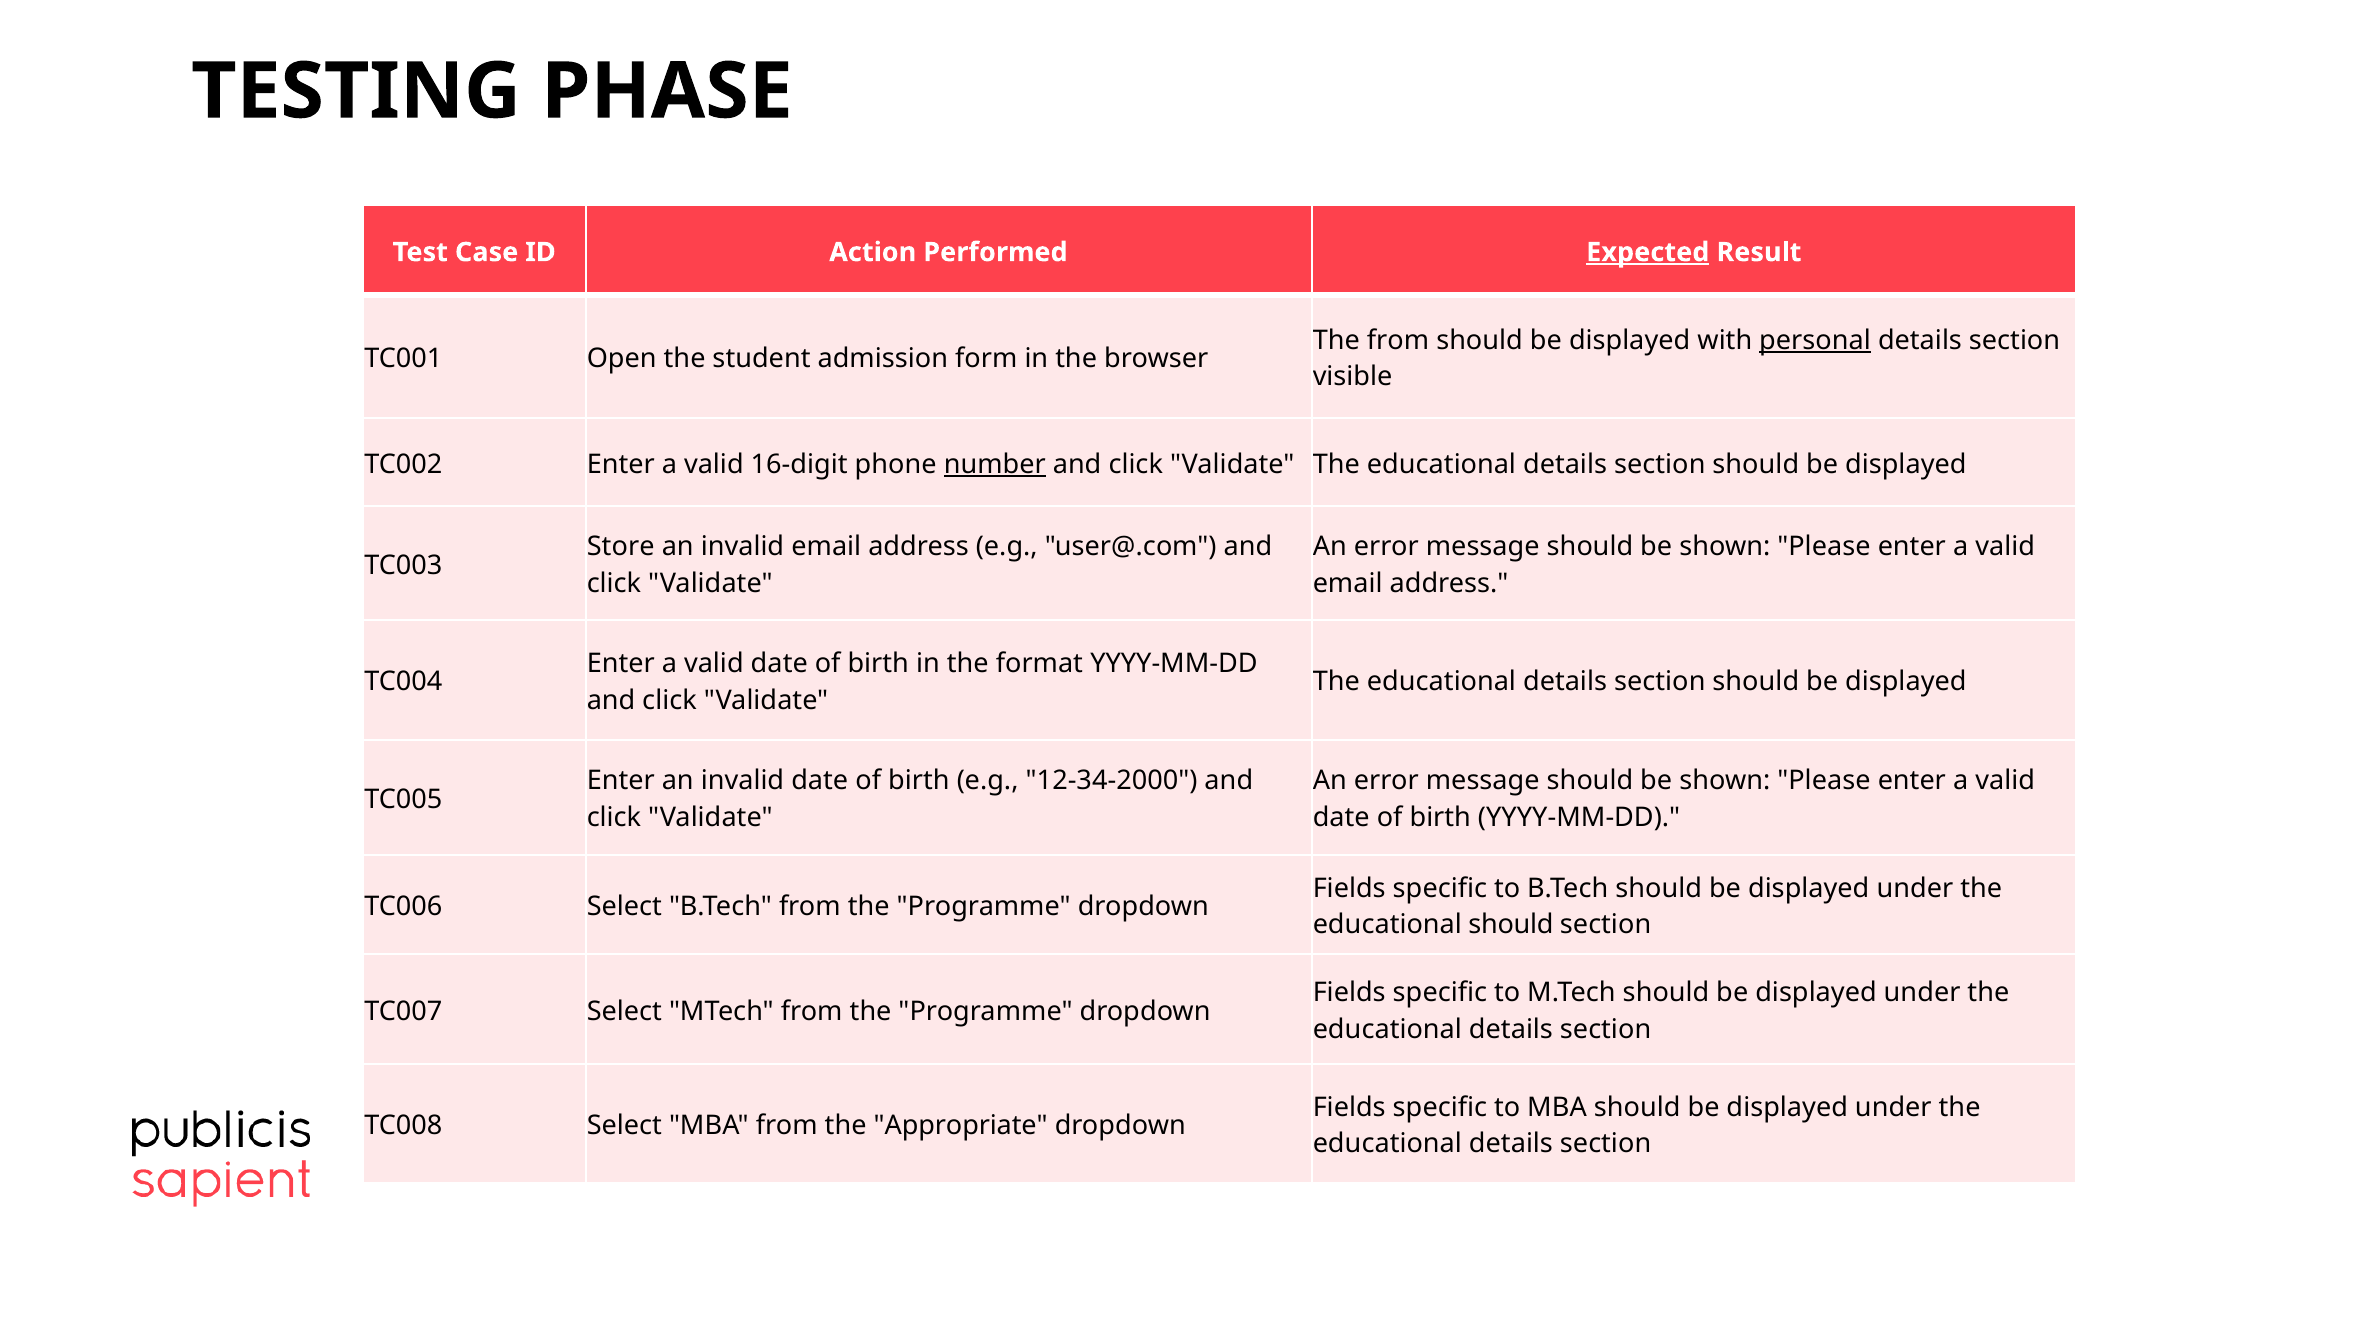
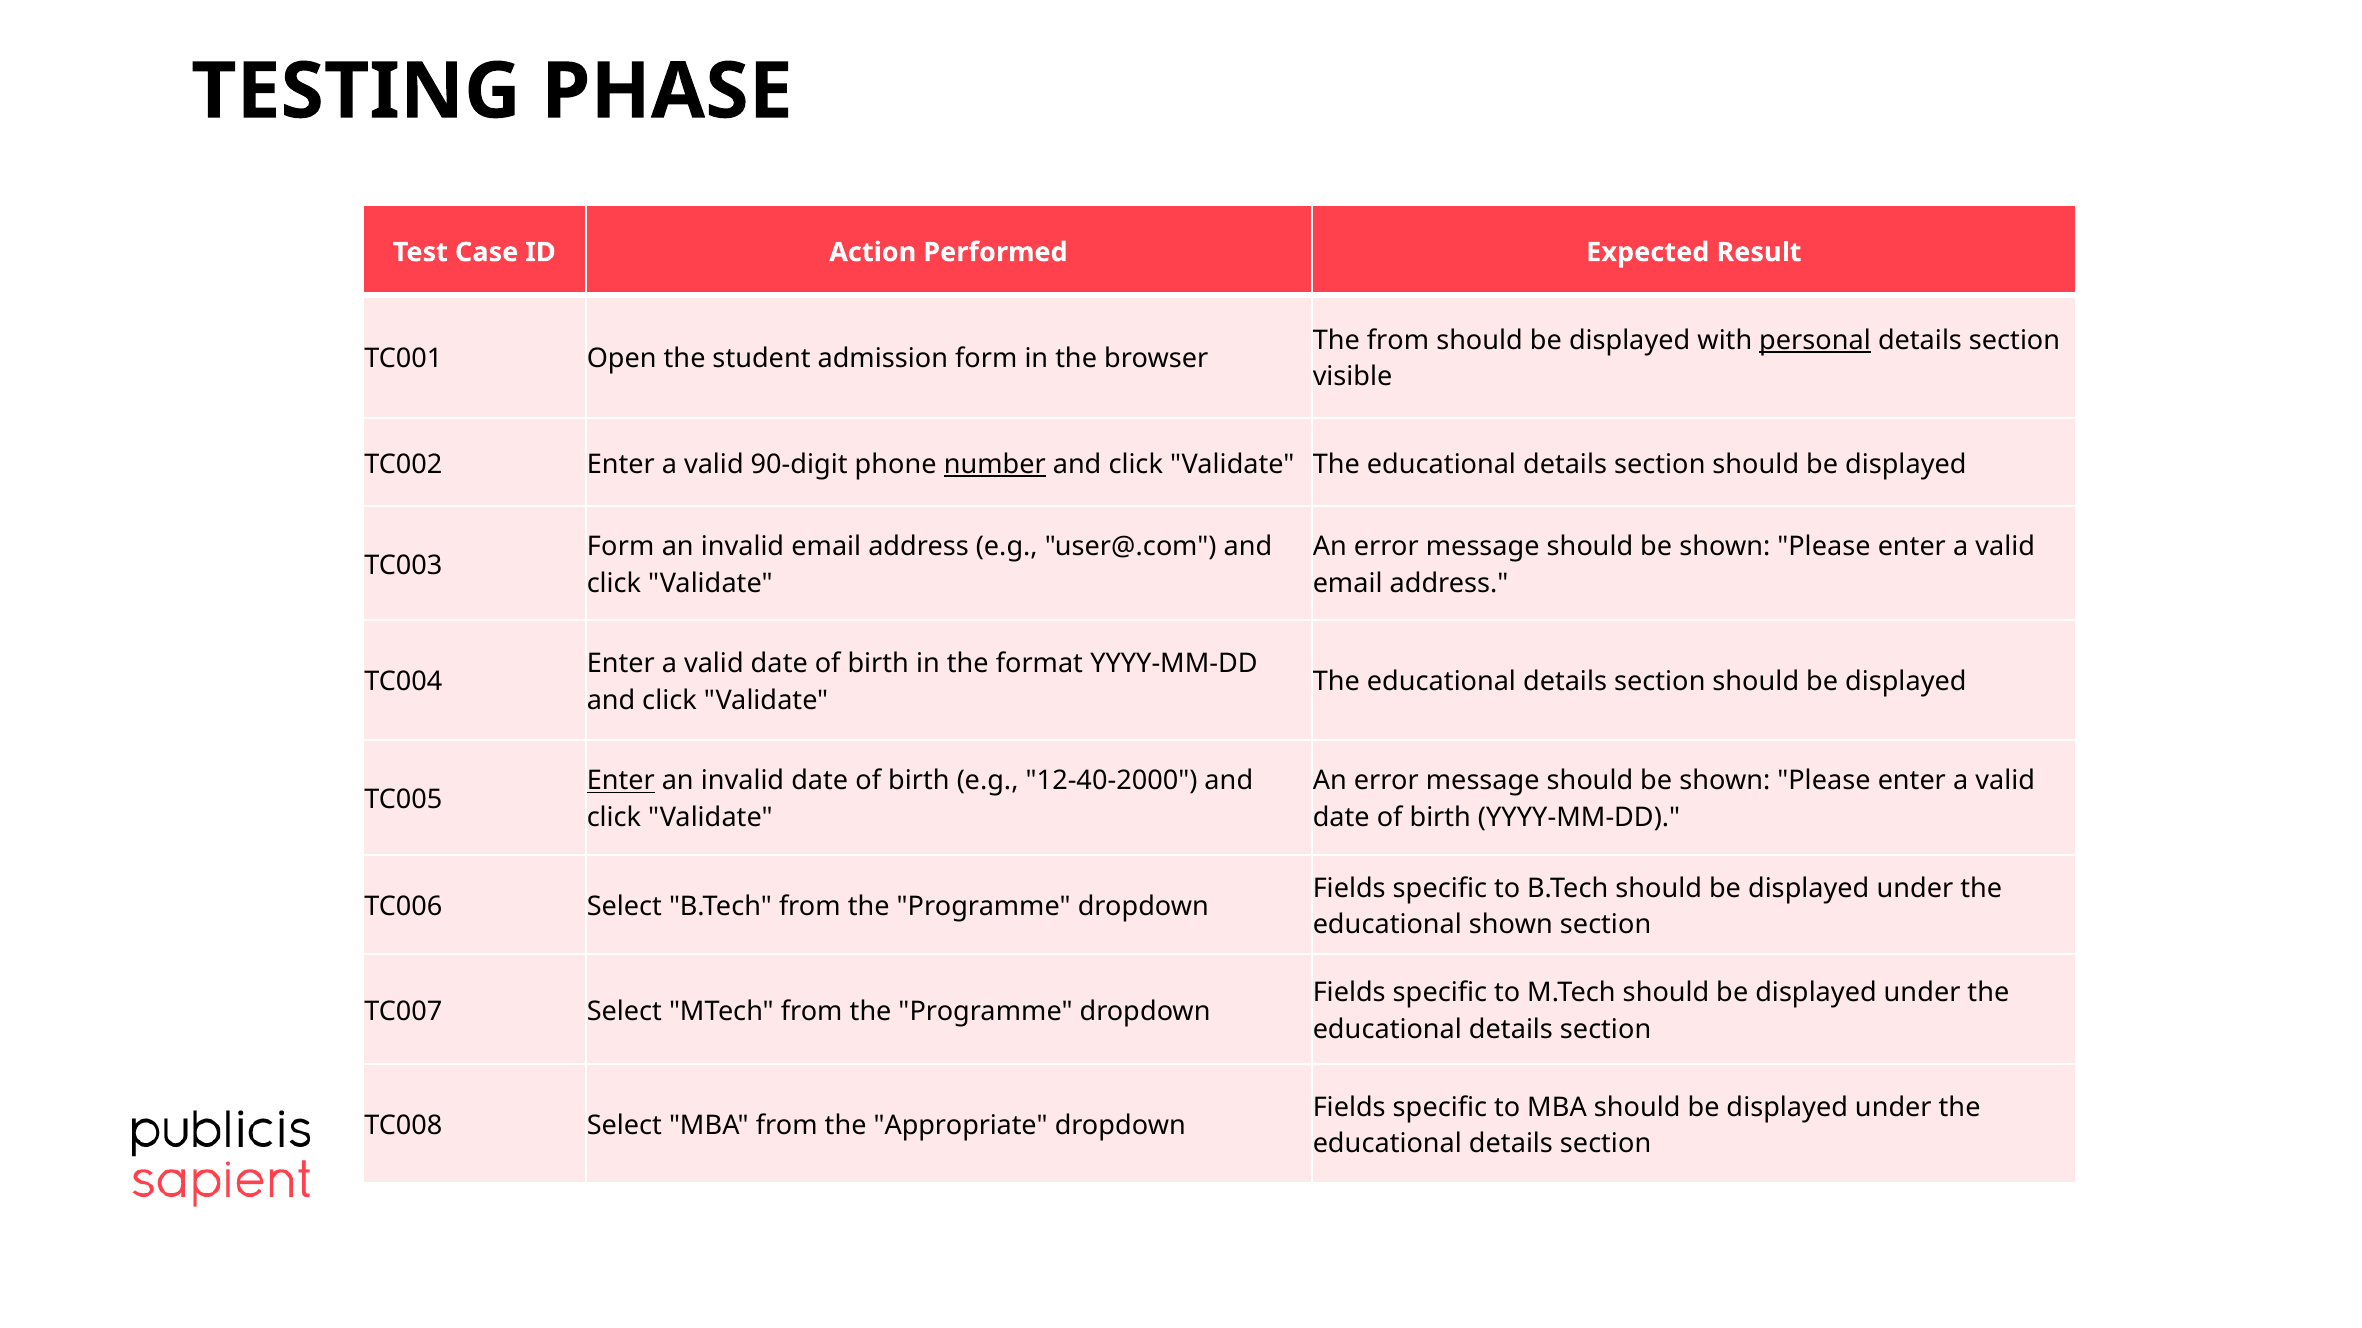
Expected underline: present -> none (1648, 252)
16-digit: 16-digit -> 90-digit (799, 465)
Store: Store -> Form (621, 547)
Enter underline: none -> present (621, 781)
12-34-2000: 12-34-2000 -> 12-40-2000 (1112, 781)
educational should: should -> shown (1511, 925)
